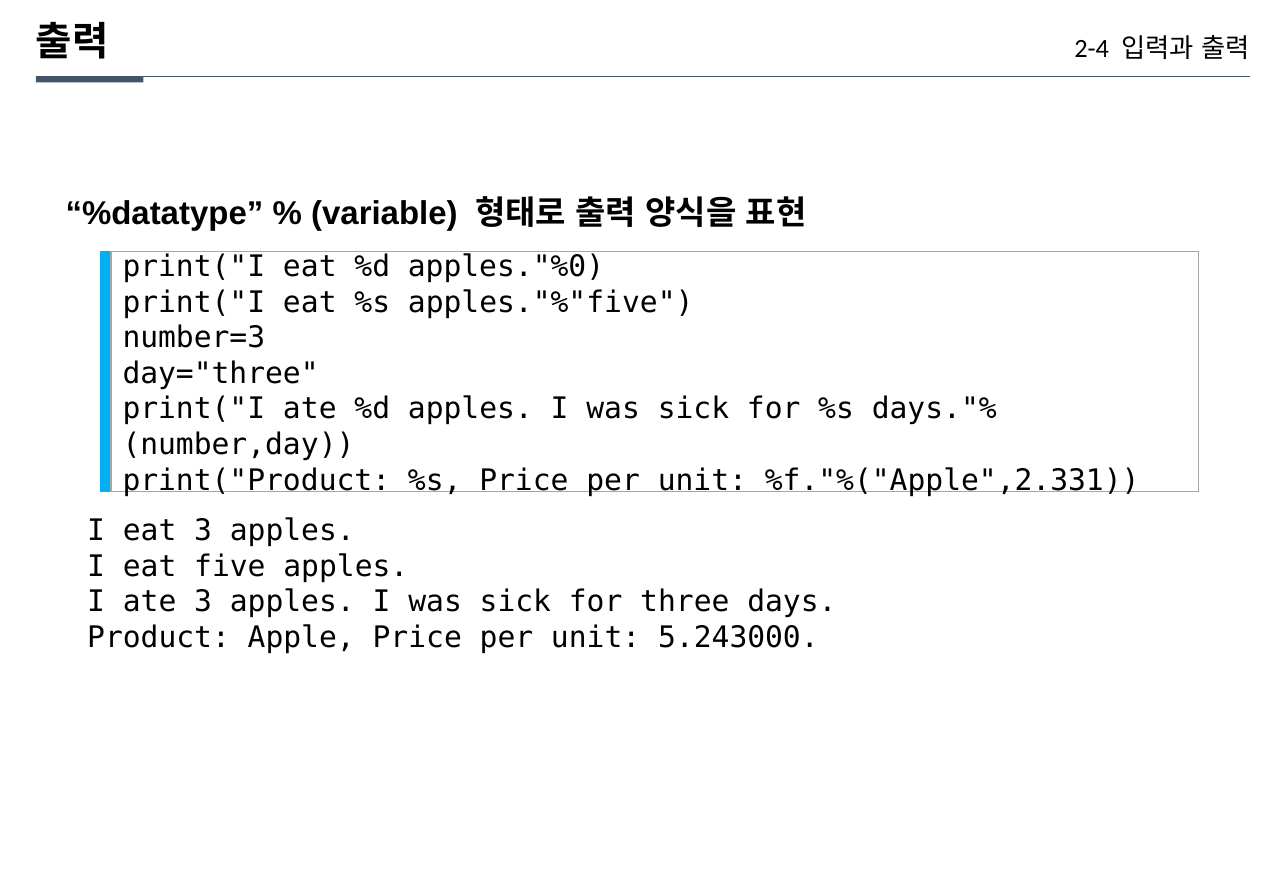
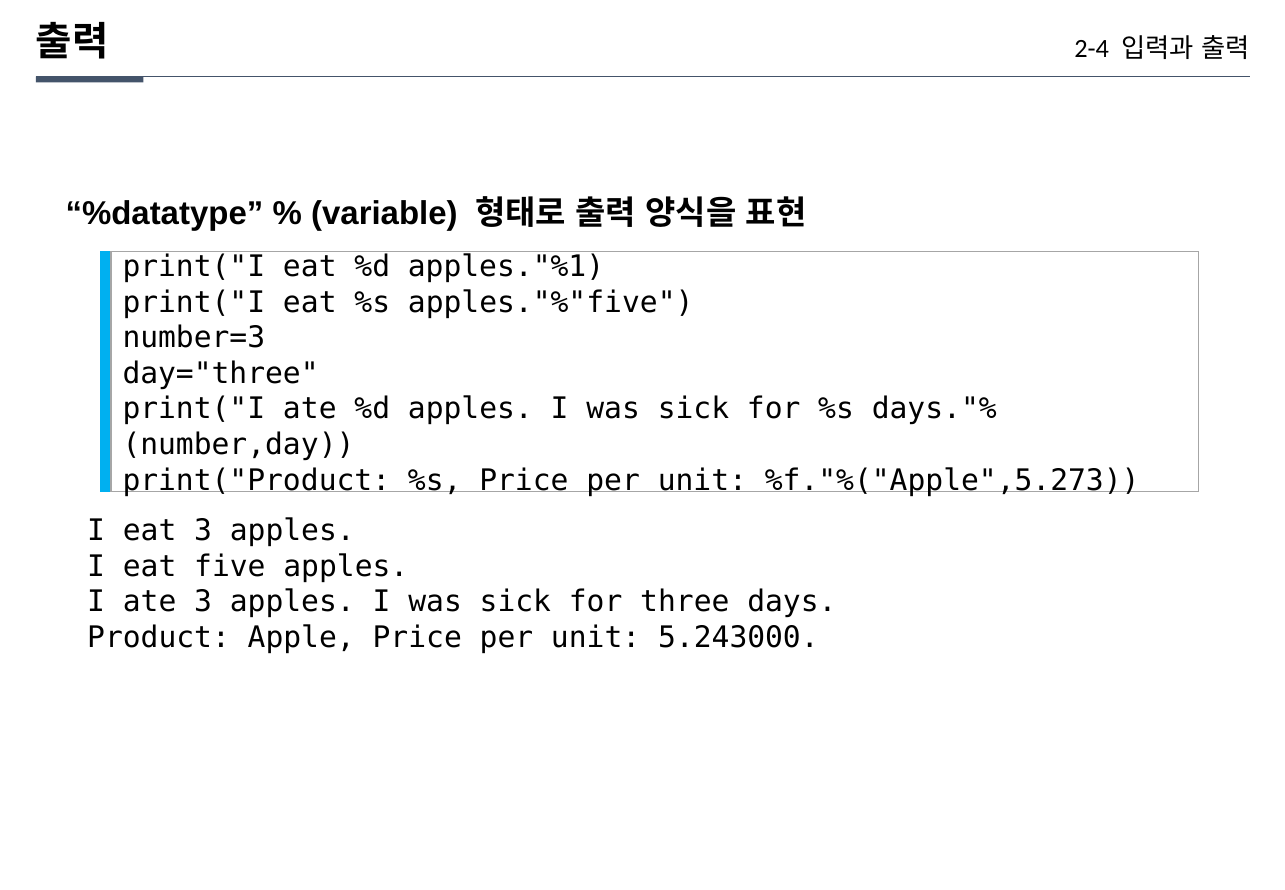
apples."%0: apples."%0 -> apples."%1 (506, 267)
%f."%("Apple",2.331: %f."%("Apple",2.331 -> %f."%("Apple",5.273 (952, 480)
